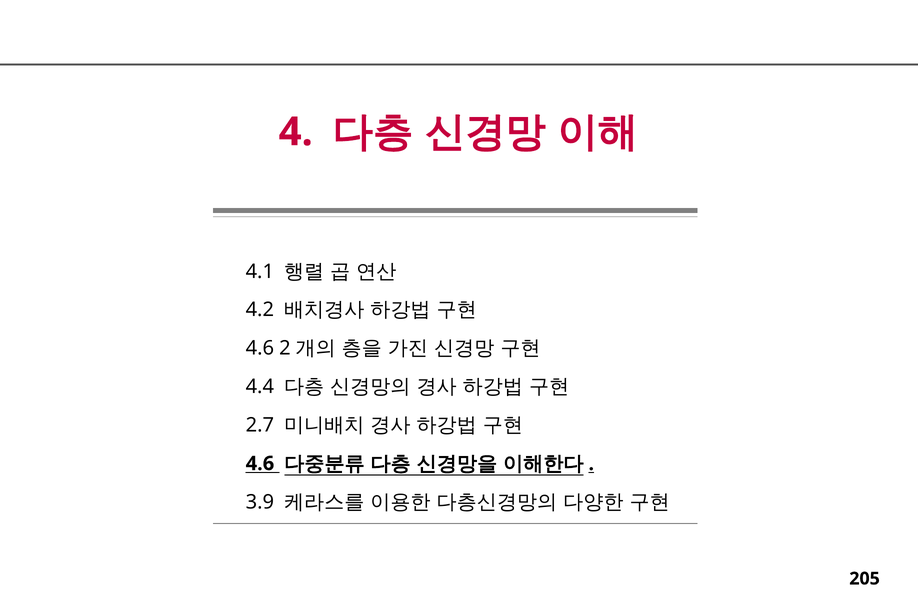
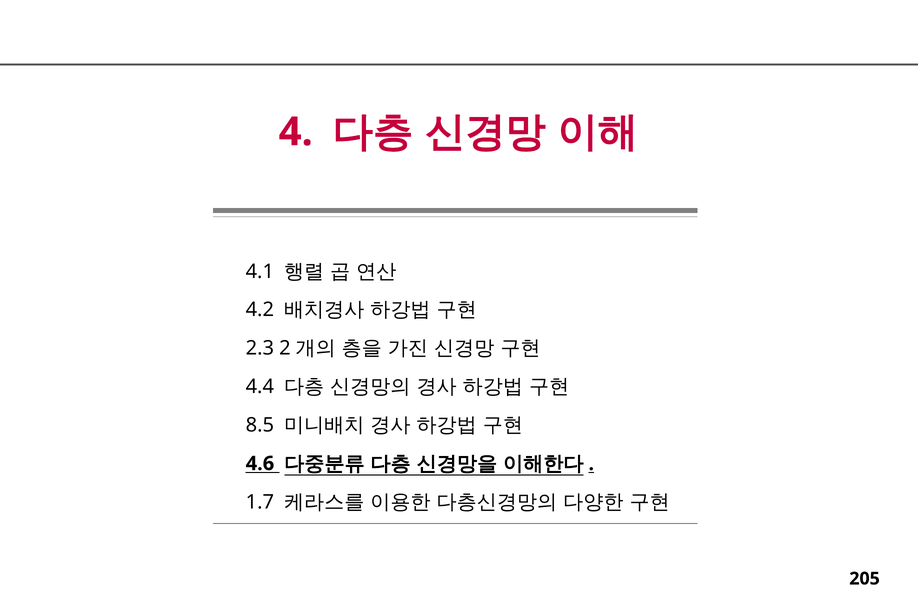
4.6: 4.6 -> 2.3 (260, 348)
2.7: 2.7 -> 8.5 (260, 425)
3.9: 3.9 -> 1.7 (260, 502)
